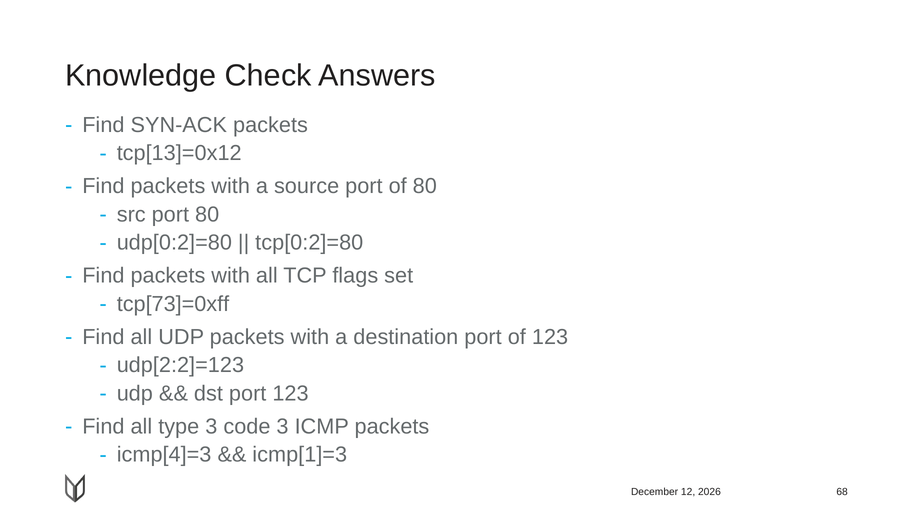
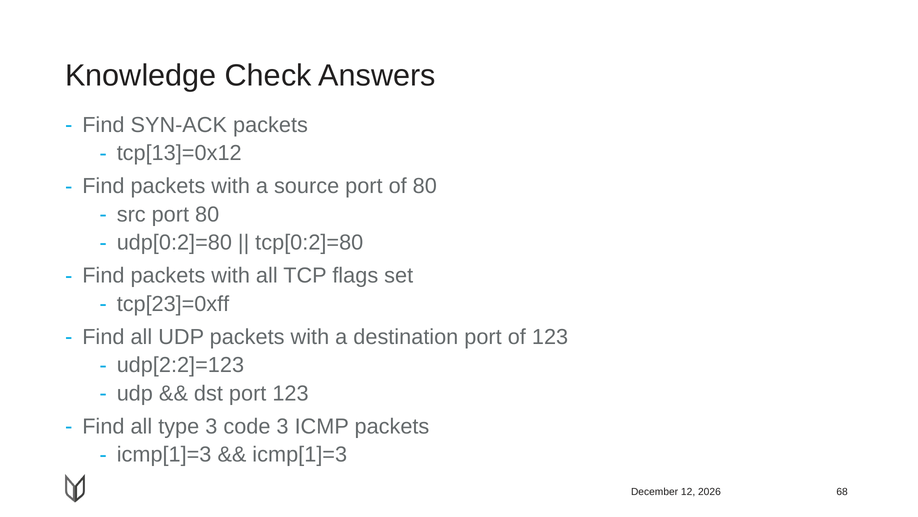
tcp[73]=0xff: tcp[73]=0xff -> tcp[23]=0xff (173, 304)
icmp[4]=3: icmp[4]=3 -> icmp[1]=3 (164, 454)
